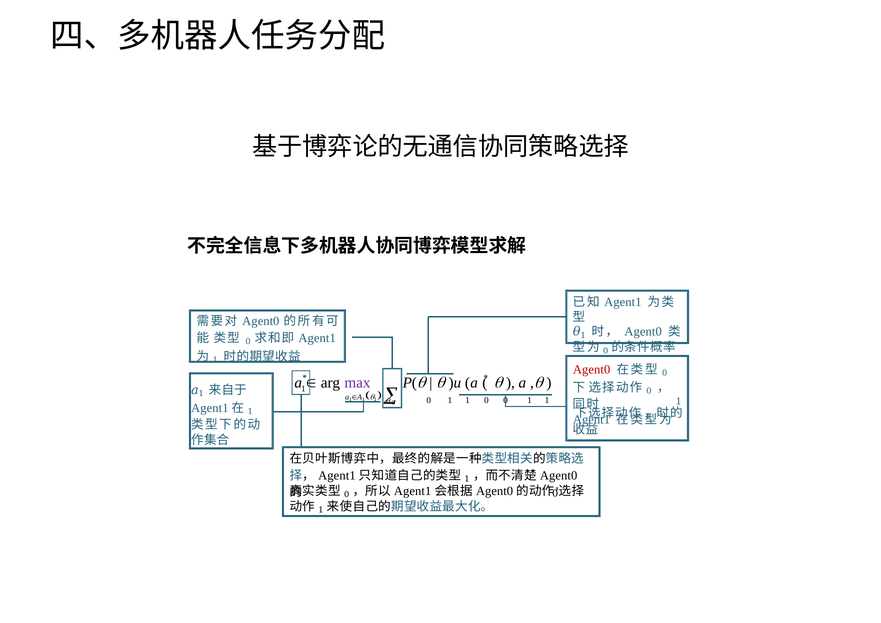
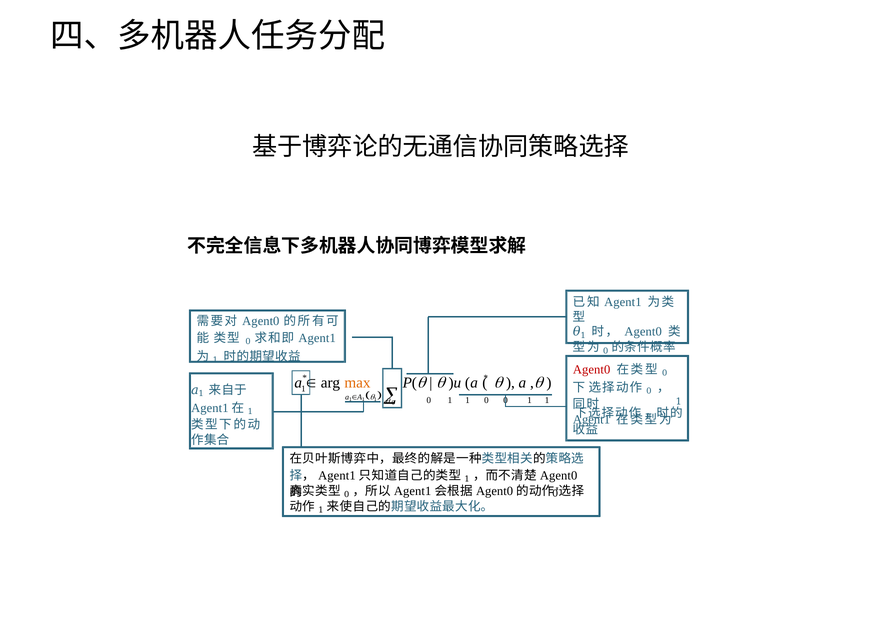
max colour: purple -> orange (357, 383)
